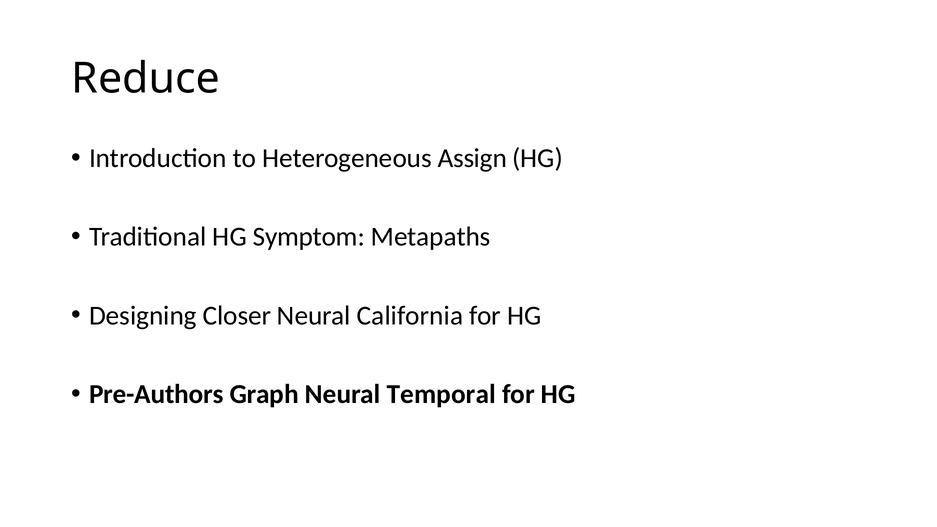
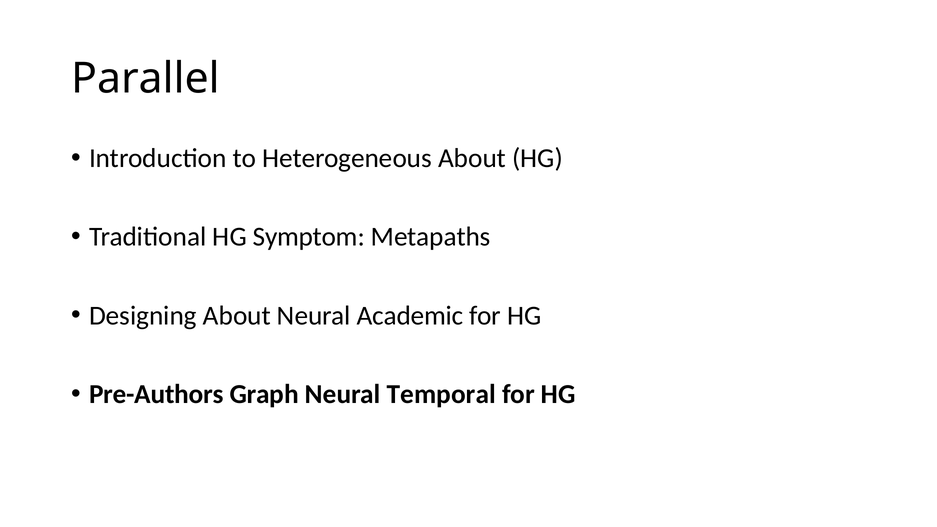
Reduce: Reduce -> Parallel (146, 79)
Heterogeneous Assign: Assign -> About (472, 158)
Designing Closer: Closer -> About (237, 316)
California: California -> Academic (410, 316)
